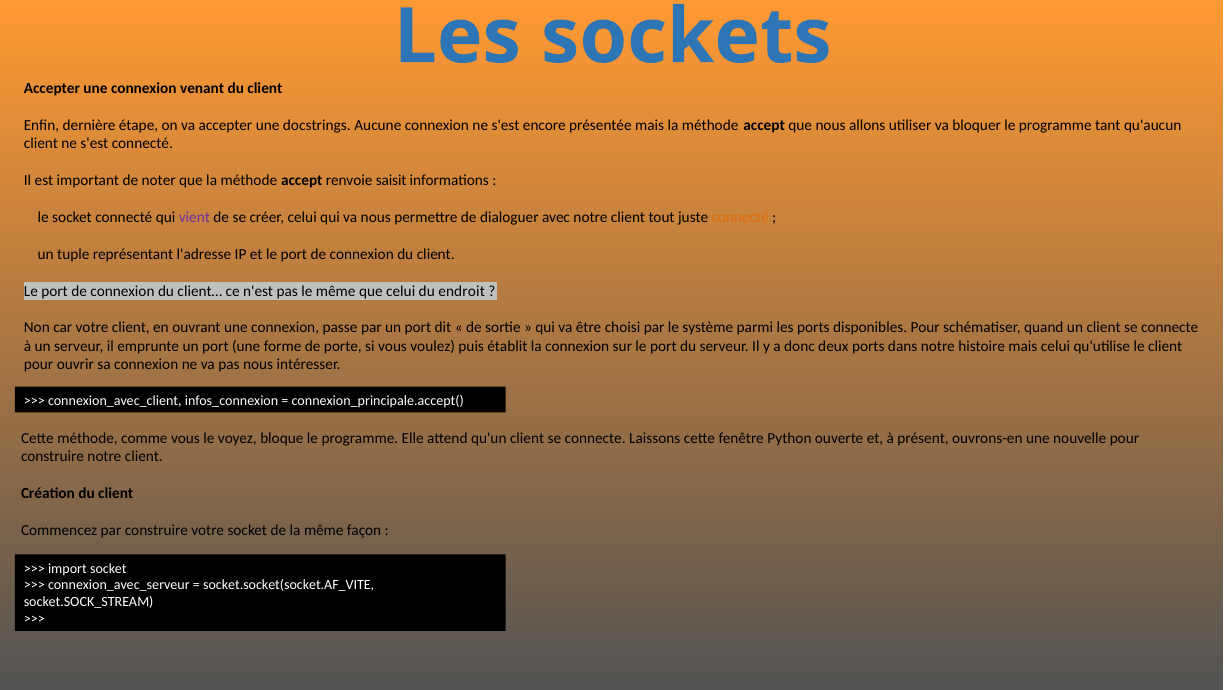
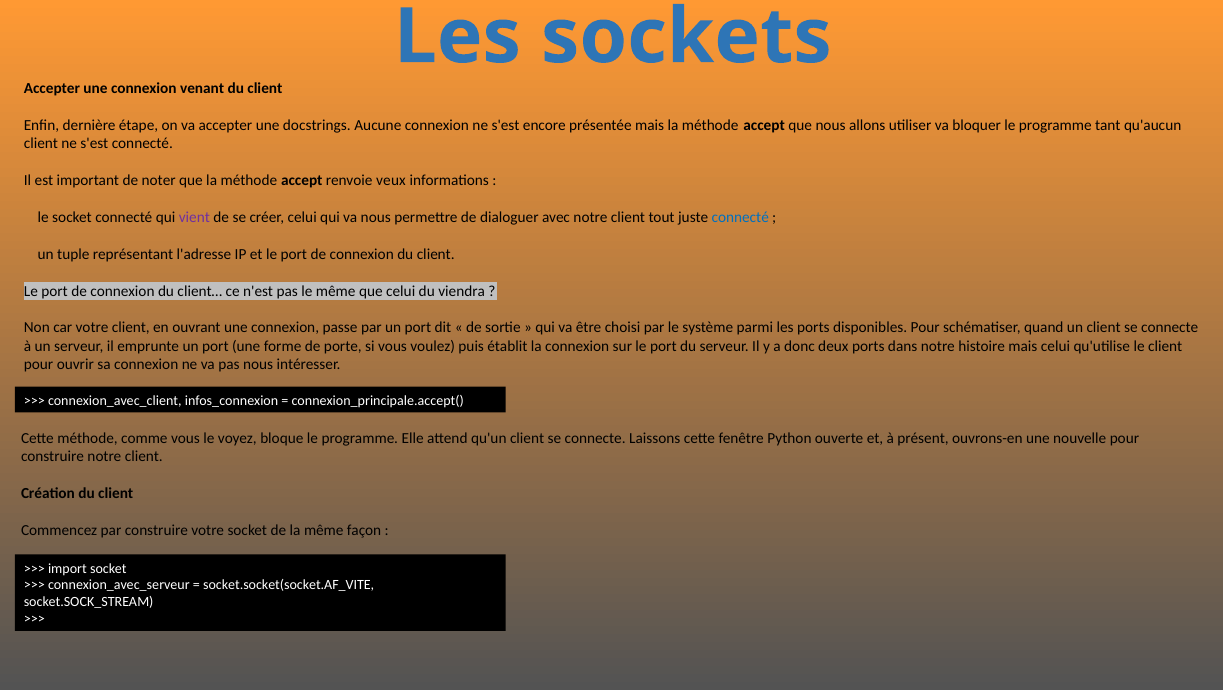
saisit: saisit -> veux (391, 181)
connecté colour: orange -> blue (740, 217)
endroit: endroit -> viendra (462, 291)
